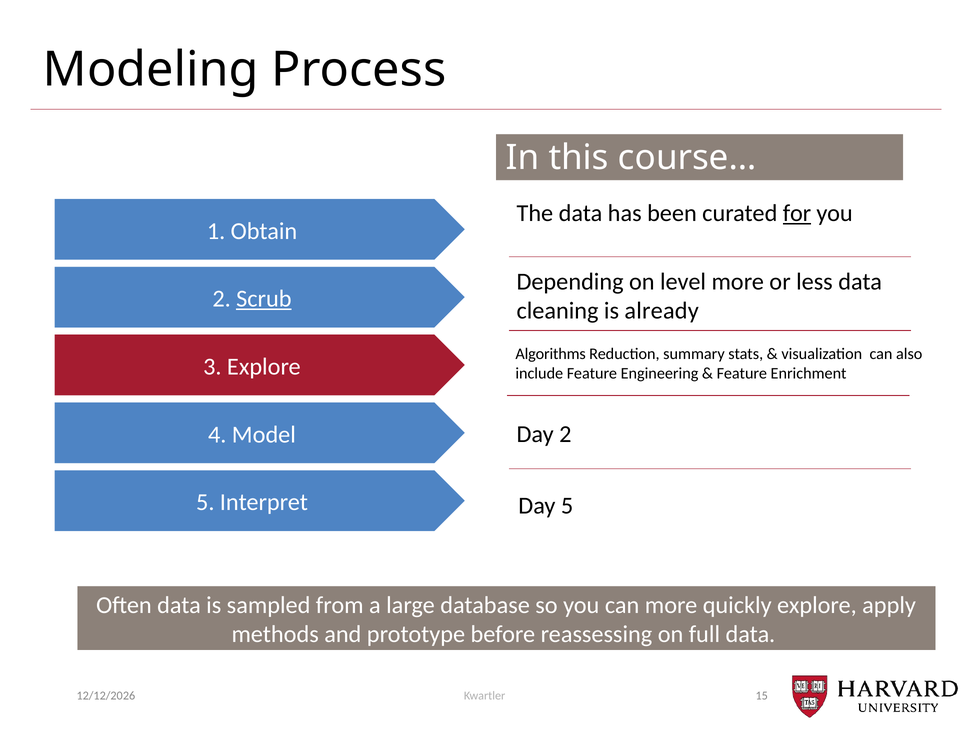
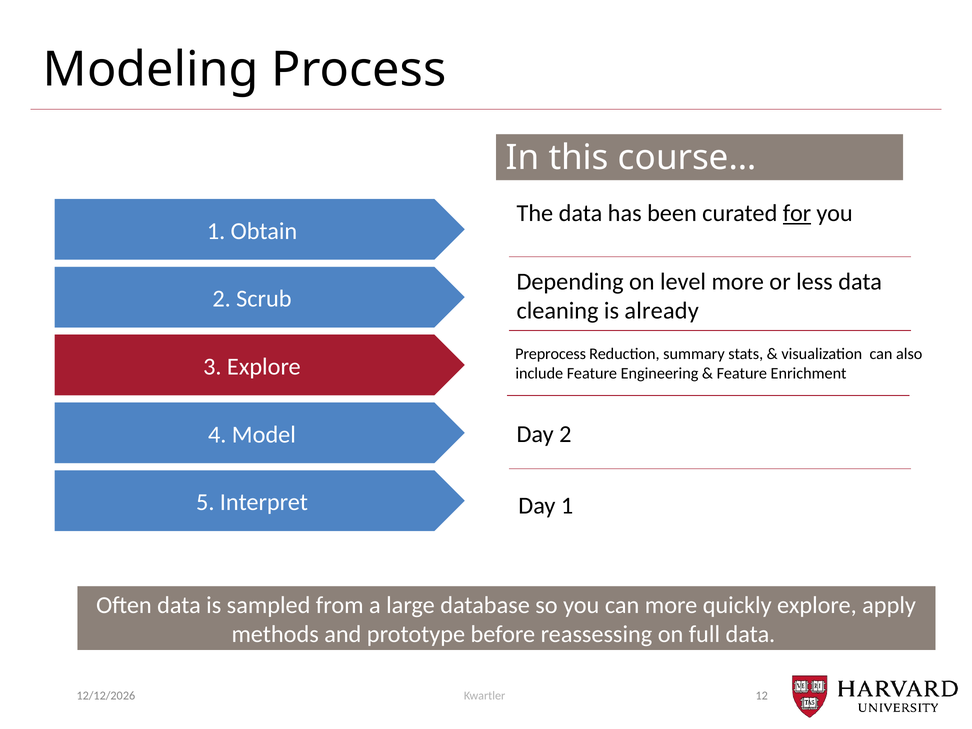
Scrub underline: present -> none (264, 299)
Algorithms: Algorithms -> Preprocess (551, 354)
Day 5: 5 -> 1 (567, 506)
15: 15 -> 12 (762, 696)
